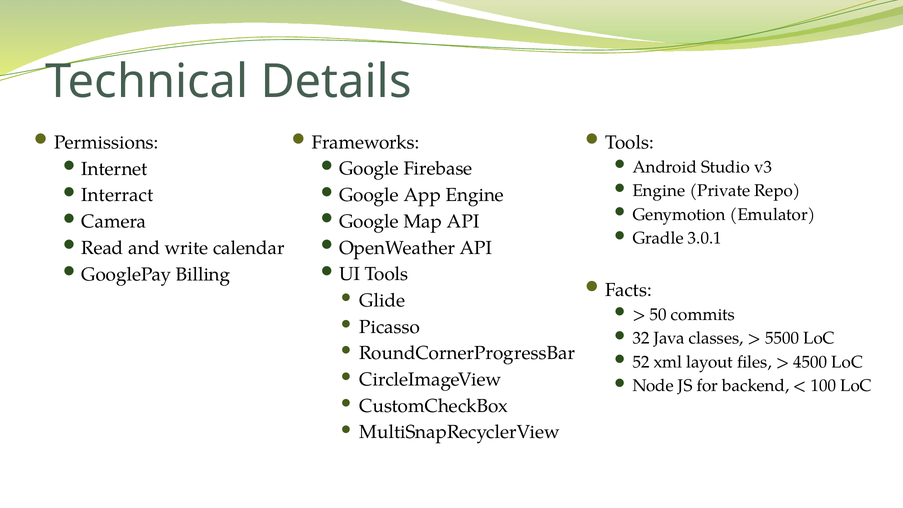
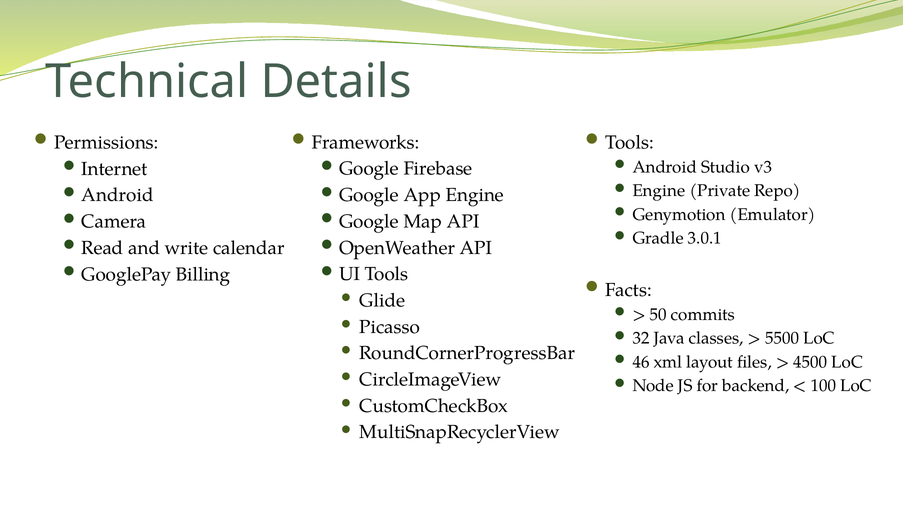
Interract: Interract -> Android (117, 195)
52: 52 -> 46 (641, 362)
